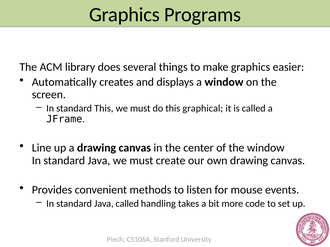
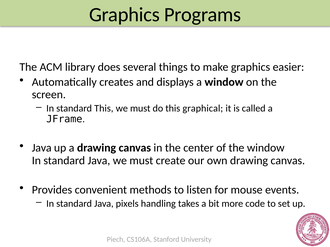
Line: Line -> Java (42, 148)
Java called: called -> pixels (127, 204)
